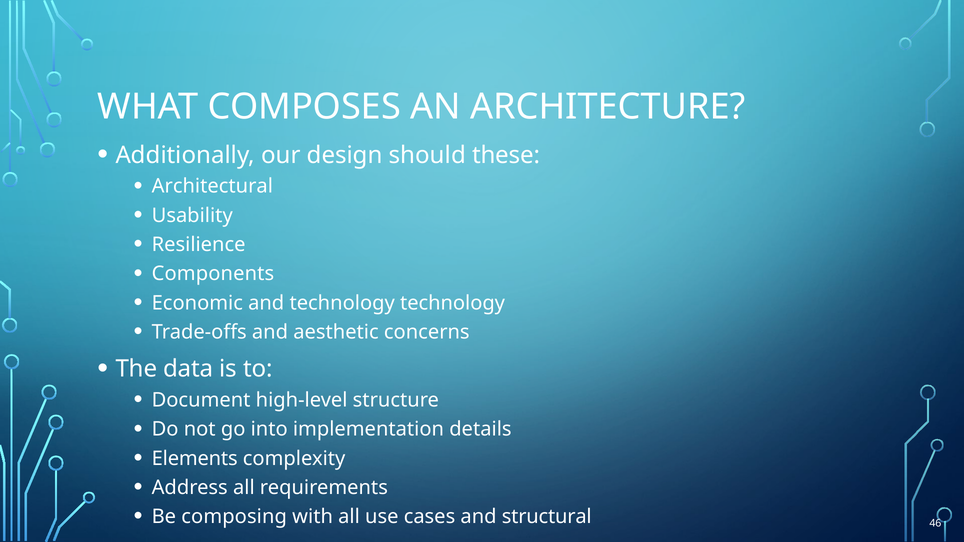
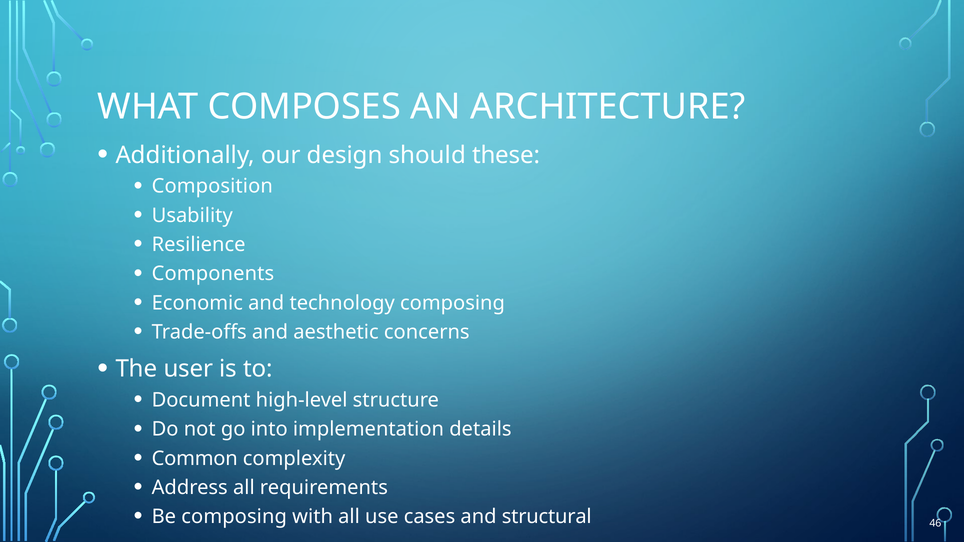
Architectural: Architectural -> Composition (212, 186)
technology technology: technology -> composing (452, 303)
data: data -> user (188, 369)
Elements: Elements -> Common (195, 459)
